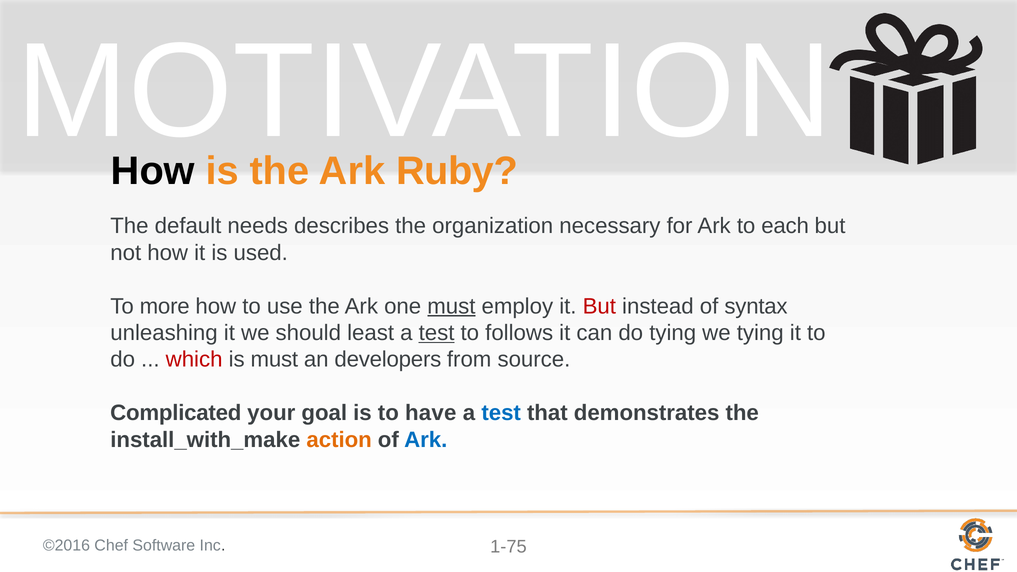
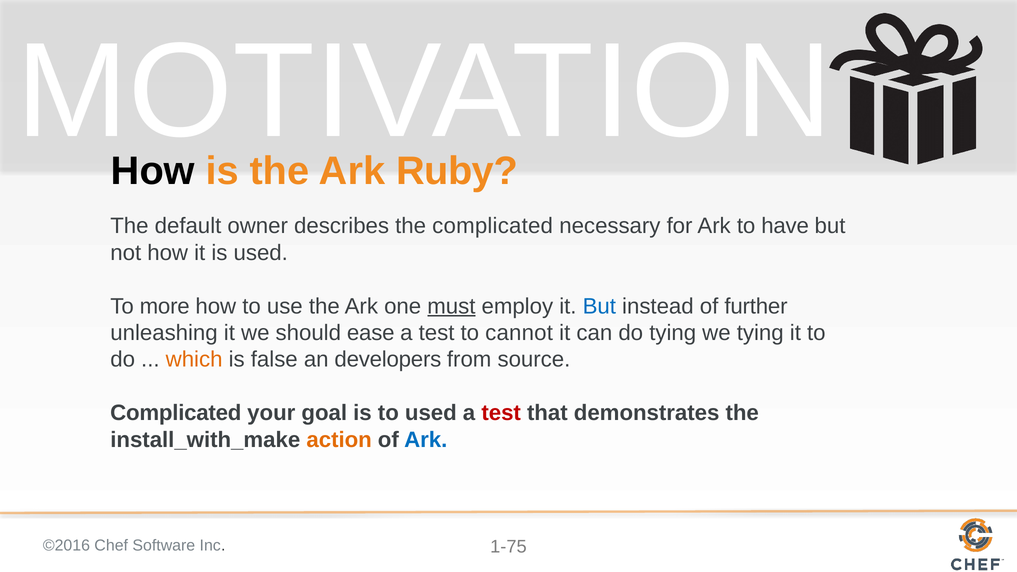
needs: needs -> owner (258, 226)
the organization: organization -> complicated (493, 226)
each: each -> have (785, 226)
But colour: red -> blue (599, 306)
syntax: syntax -> further (756, 306)
least: least -> ease (371, 333)
test underline: present -> none (437, 333)
follows: follows -> cannot (519, 333)
which colour: red -> orange (194, 360)
is must: must -> false (274, 360)
to have: have -> used (431, 413)
test colour: blue -> red (501, 413)
